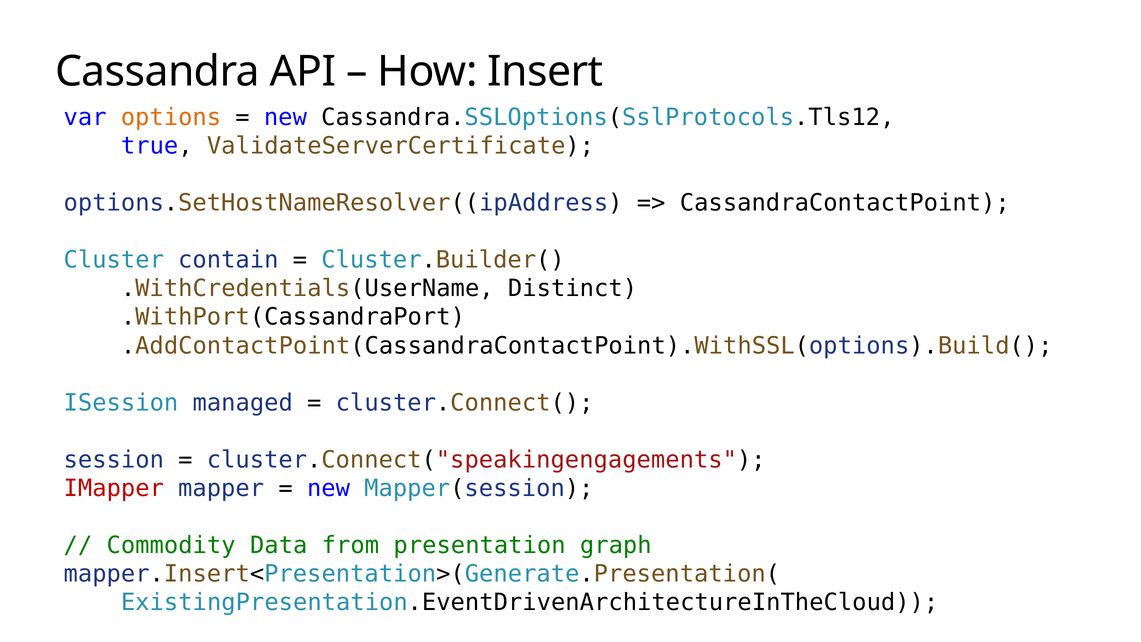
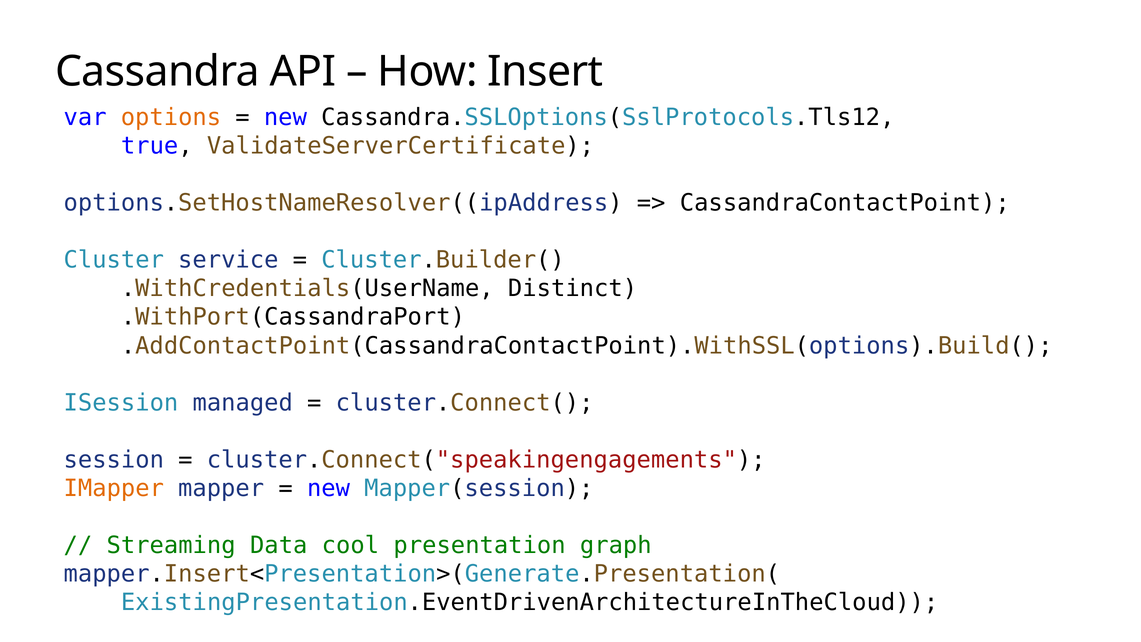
contain: contain -> service (228, 260)
IMapper colour: red -> orange (114, 488)
Commodity: Commodity -> Streaming (171, 545)
from: from -> cool (350, 545)
